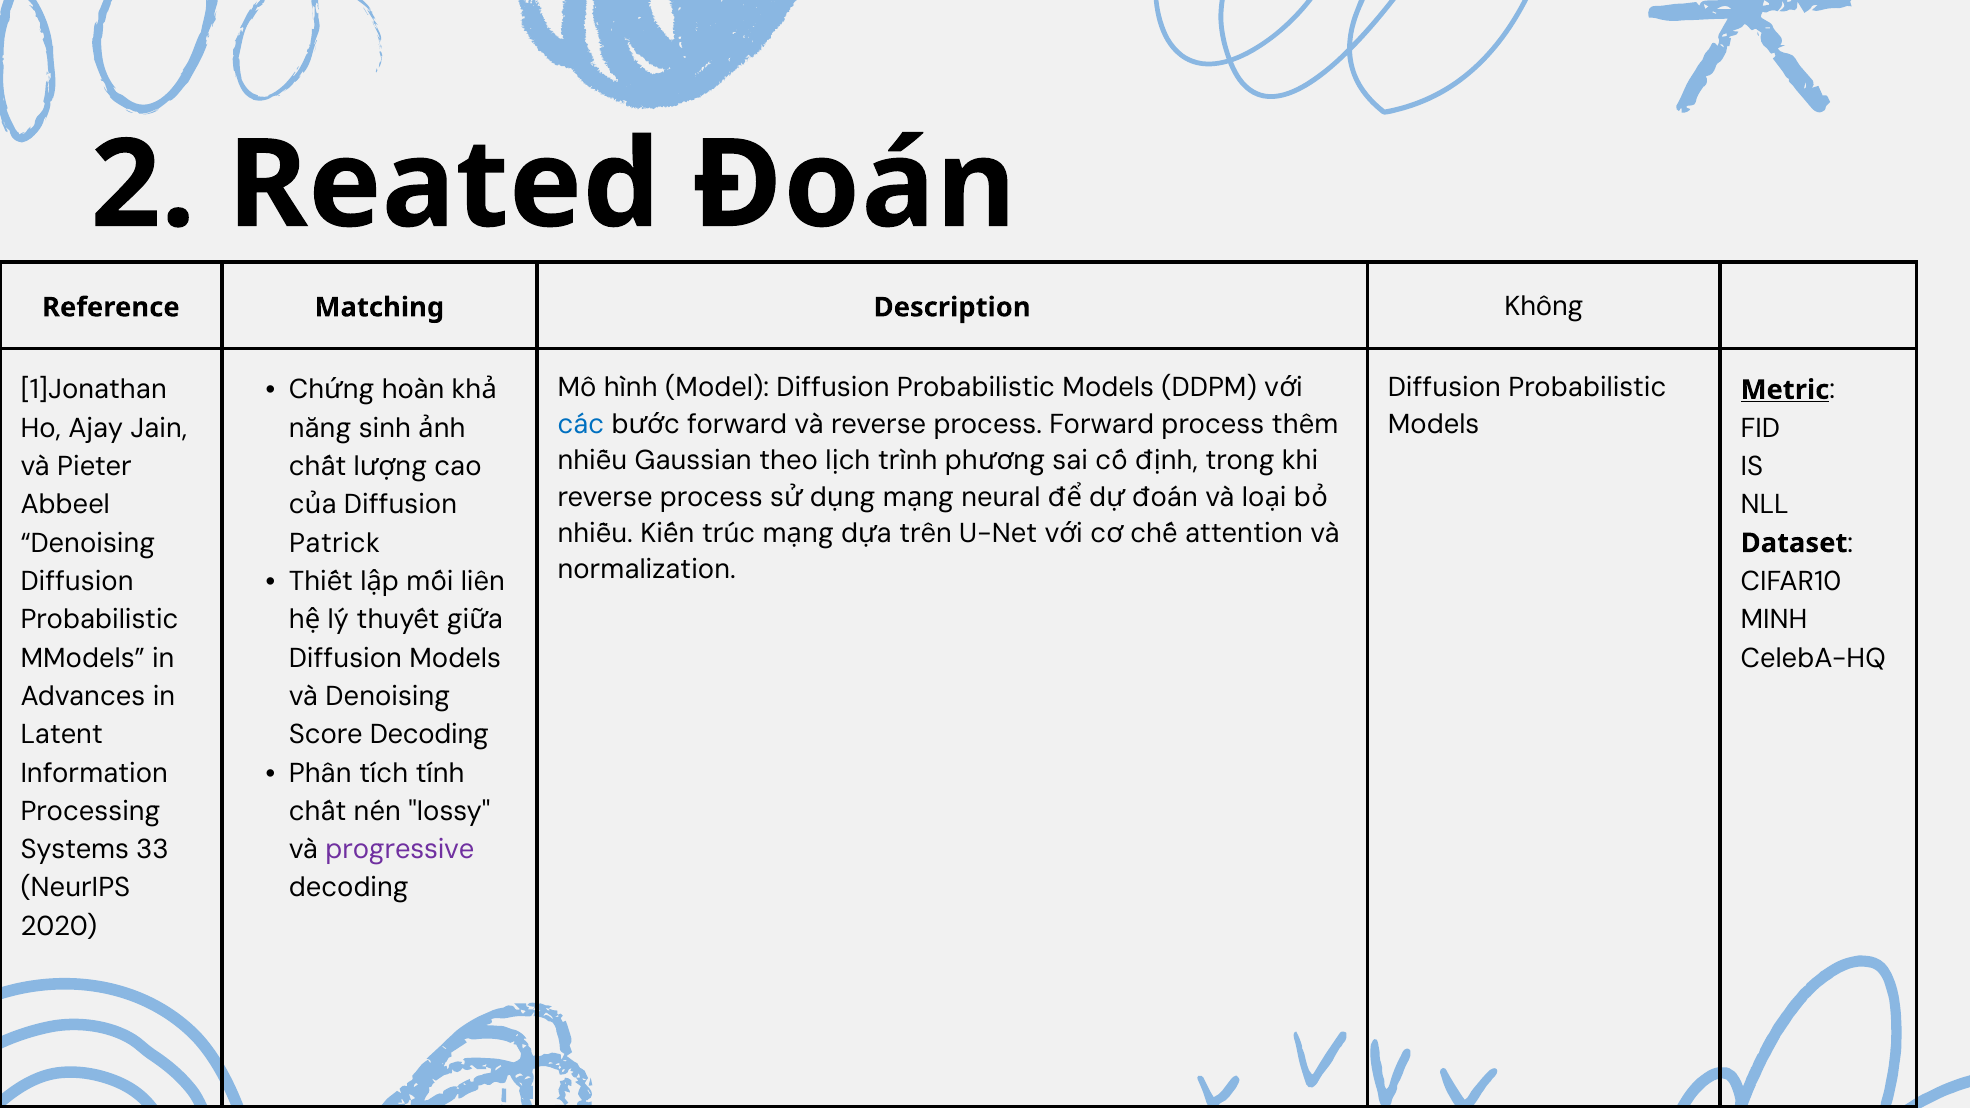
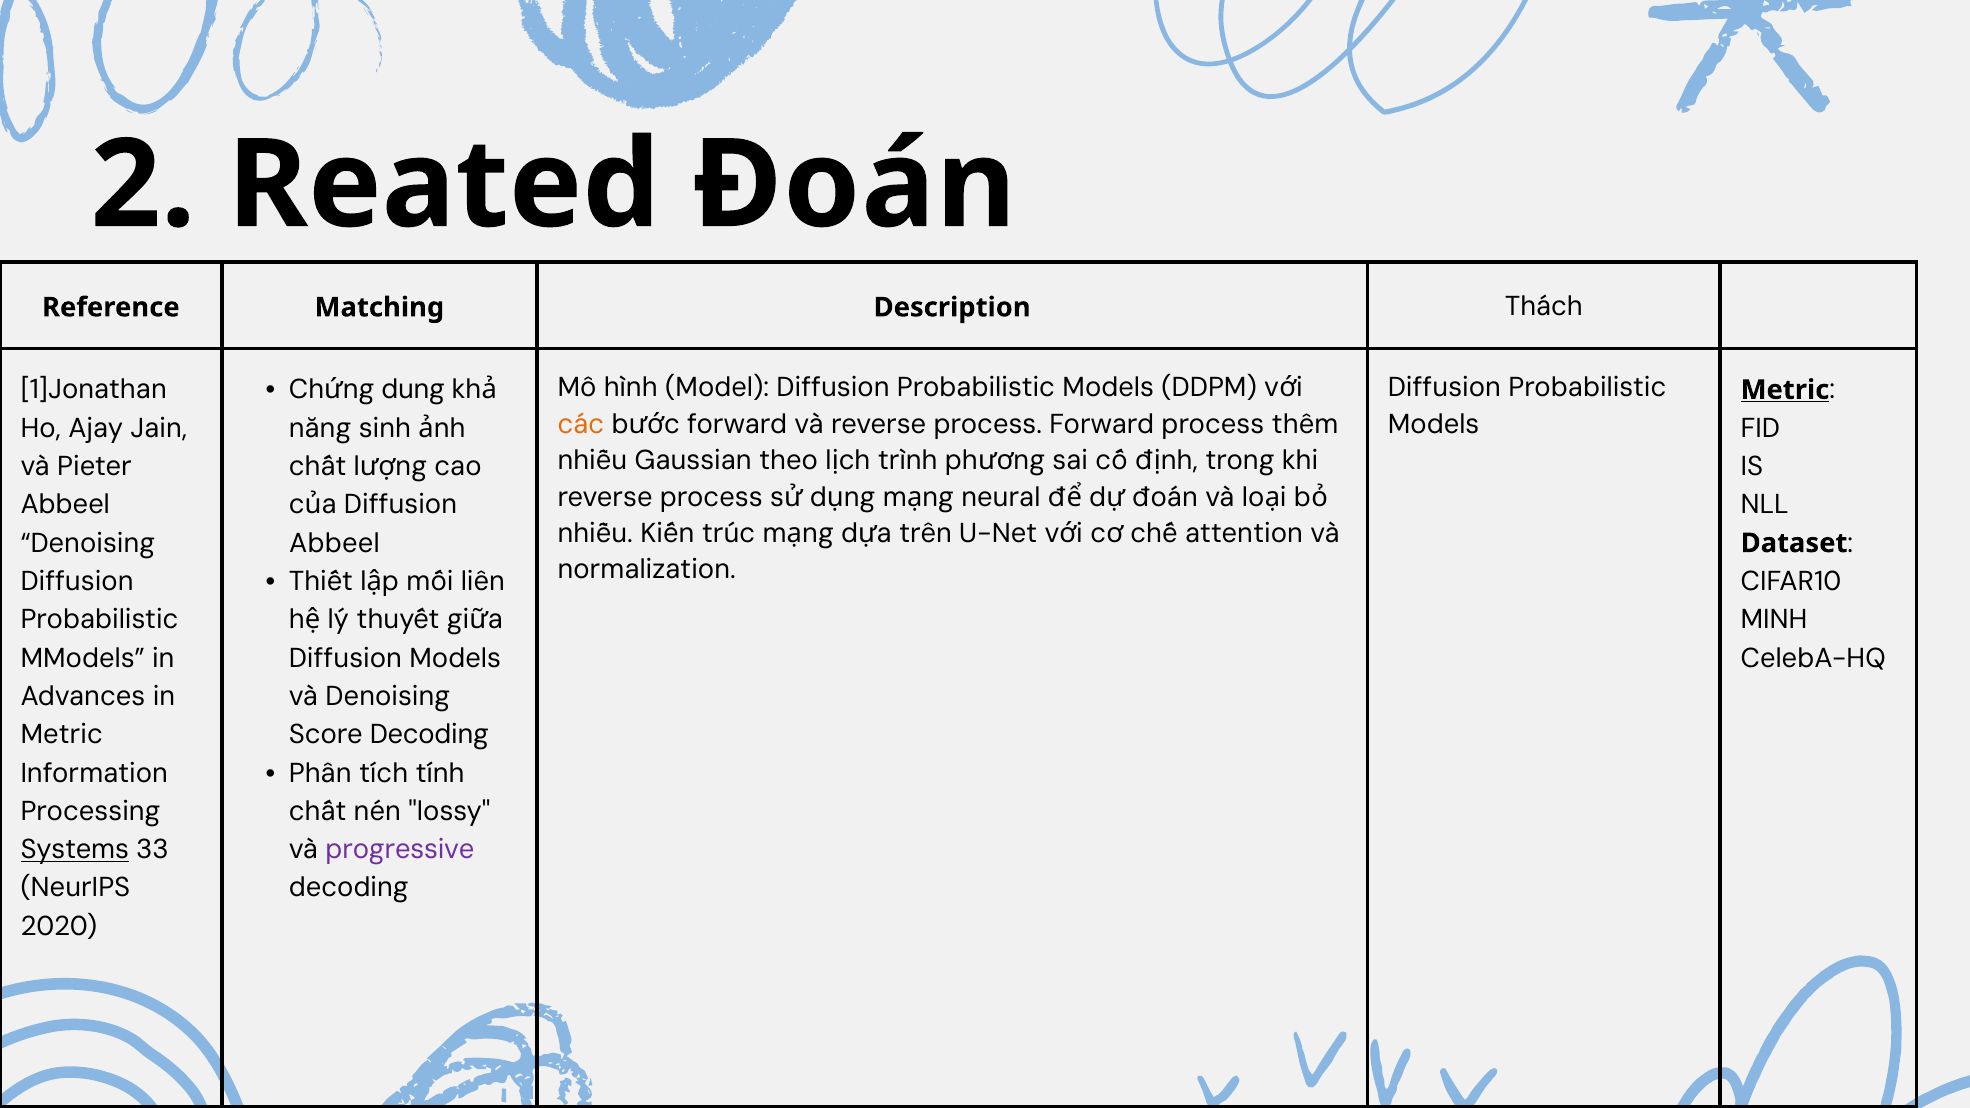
Không: Không -> Thách (1544, 307)
hoàn: hoàn -> dung (413, 390)
các colour: blue -> orange (581, 424)
Patrick: Patrick -> Abbeel (335, 543)
Latent: Latent -> Metric (62, 735)
Systems underline: none -> present (75, 850)
